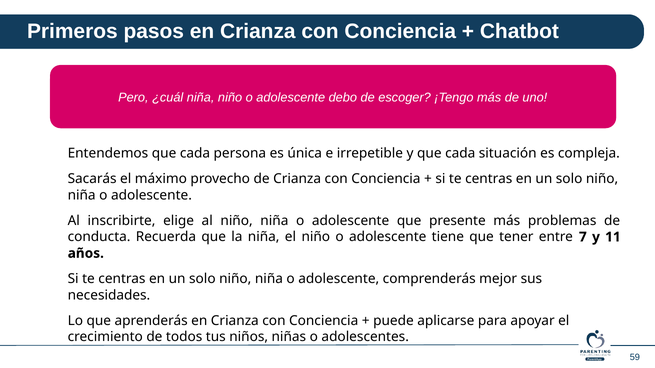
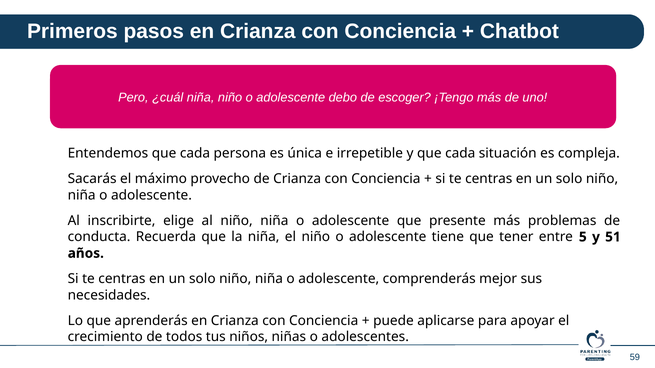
7: 7 -> 5 (583, 237)
11: 11 -> 51 (613, 237)
